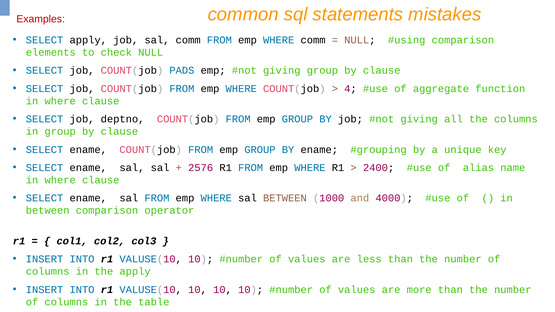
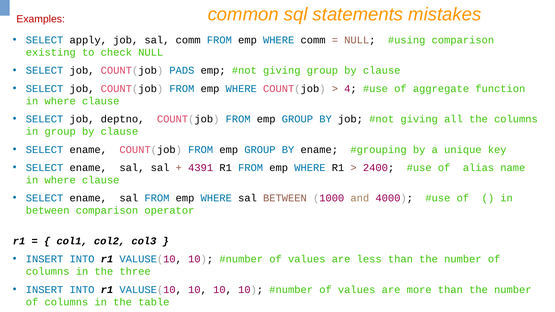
elements: elements -> existing (51, 53)
2576: 2576 -> 4391 (201, 168)
the apply: apply -> three (135, 272)
